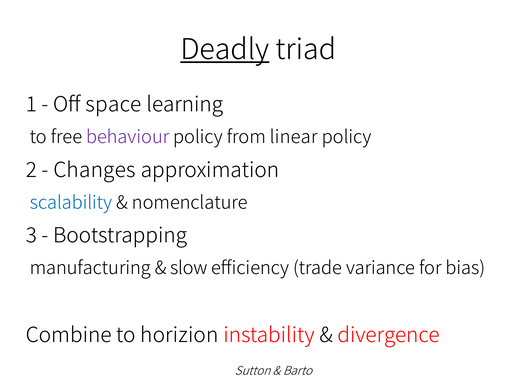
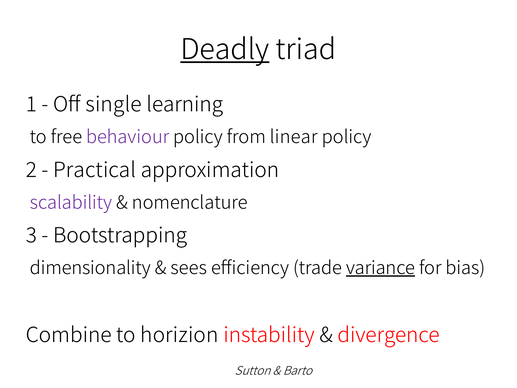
space: space -> single (114, 105)
Changes: Changes -> Practical (95, 170)
scalability colour: blue -> purple (71, 203)
manufacturing: manufacturing -> dimensionality (90, 268)
slow: slow -> sees (189, 268)
variance underline: none -> present (381, 268)
